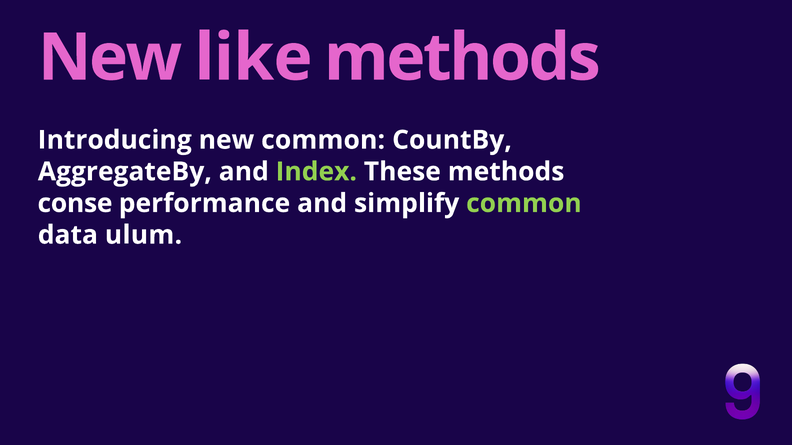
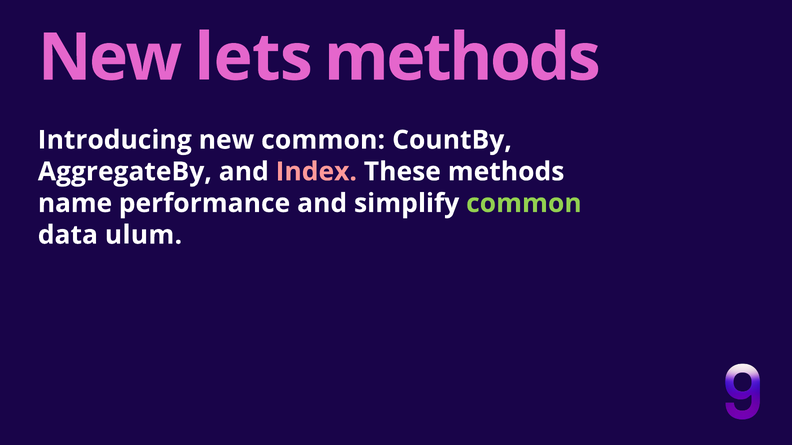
like: like -> lets (253, 58)
Index colour: light green -> pink (316, 172)
conse: conse -> name (75, 204)
